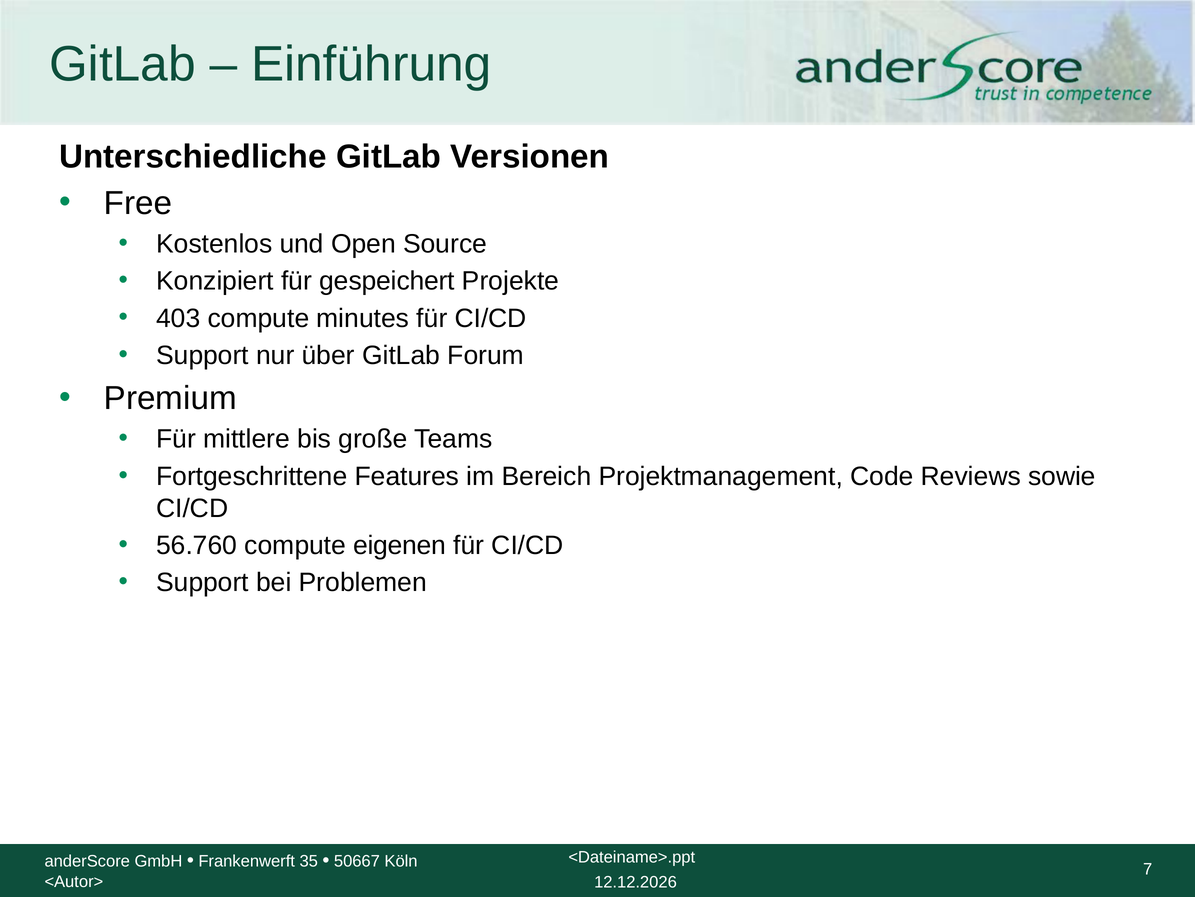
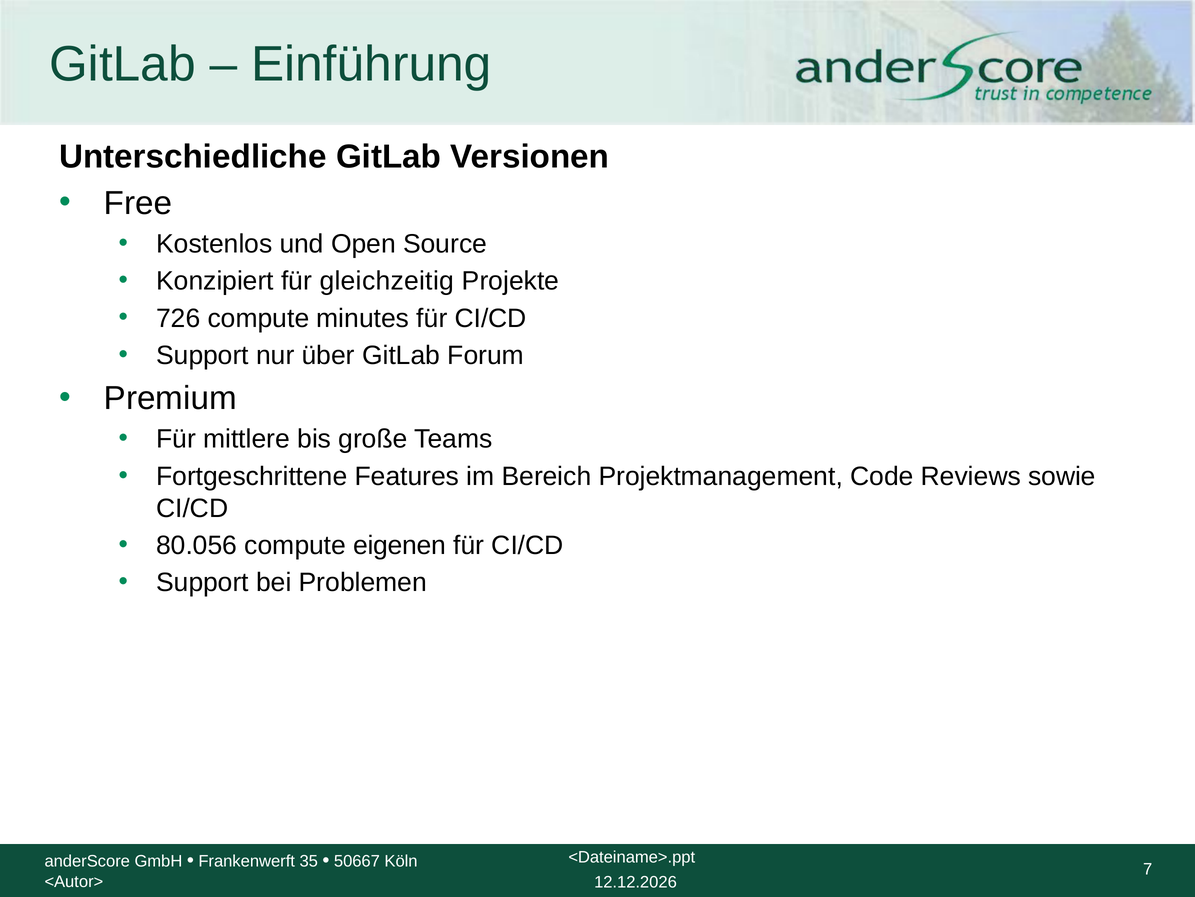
gespeichert: gespeichert -> gleichzeitig (387, 281)
403: 403 -> 726 (178, 318)
56.760: 56.760 -> 80.056 (197, 545)
